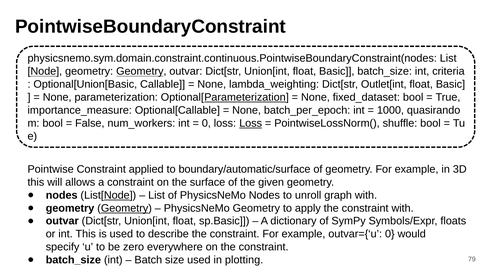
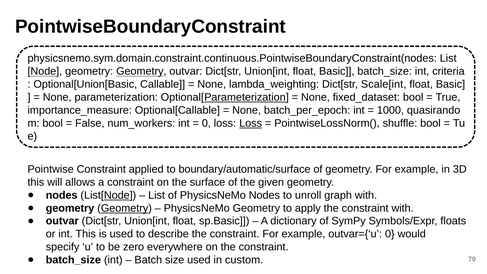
Outlet[int: Outlet[int -> Scale[int (384, 84)
plotting: plotting -> custom (244, 260)
